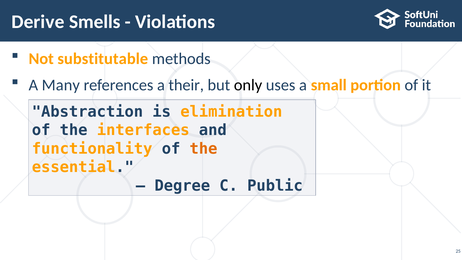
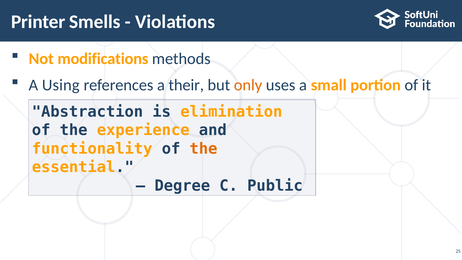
Derive: Derive -> Printer (38, 22)
substitutable: substitutable -> modifications (103, 59)
Many: Many -> Using (61, 85)
only colour: black -> orange (248, 85)
interfaces: interfaces -> experience (143, 130)
